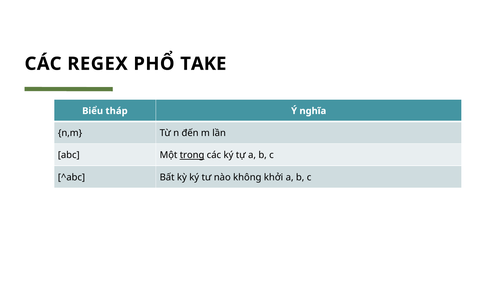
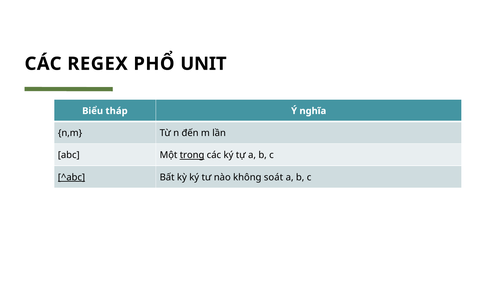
TAKE: TAKE -> UNIT (203, 64)
^abc underline: none -> present (71, 177)
khởi: khởi -> soát (273, 177)
